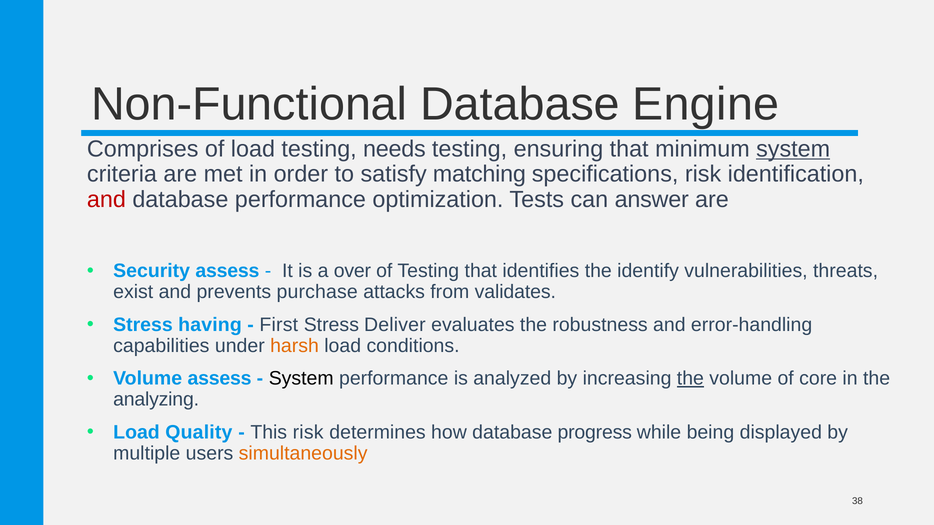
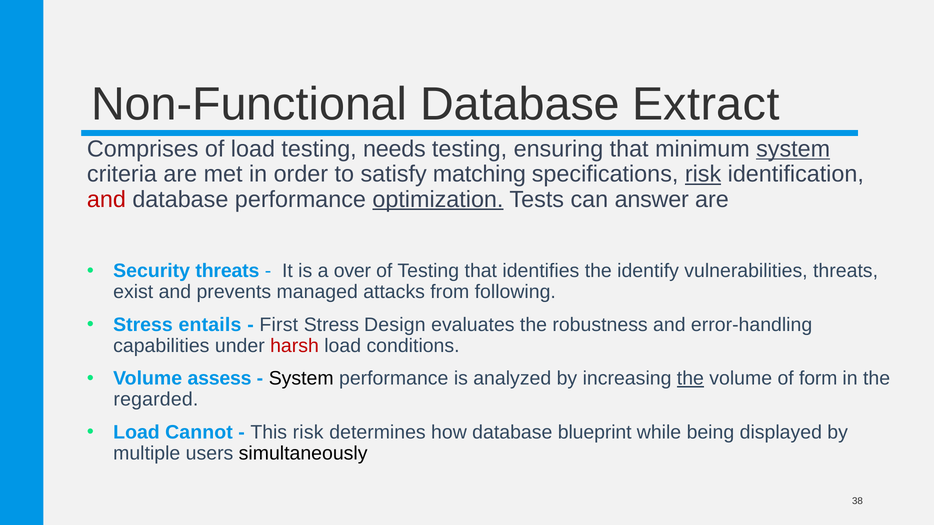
Engine: Engine -> Extract (706, 105)
risk underline: none -> present (703, 174)
optimization underline: none -> present (438, 199)
Security assess: assess -> threats (227, 271)
purchase: purchase -> managed (317, 292)
validates: validates -> following (515, 292)
having: having -> entails (210, 325)
Deliver: Deliver -> Design (395, 325)
harsh colour: orange -> red (295, 346)
core: core -> form (818, 379)
analyzing: analyzing -> regarded (156, 400)
Quality: Quality -> Cannot (199, 432)
progress: progress -> blueprint (595, 432)
simultaneously colour: orange -> black (303, 453)
